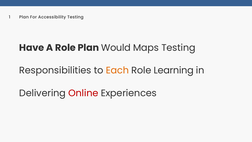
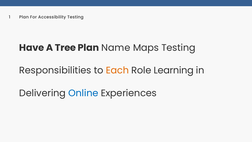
A Role: Role -> Tree (65, 48)
Would: Would -> Name (116, 48)
Online colour: red -> blue (83, 93)
